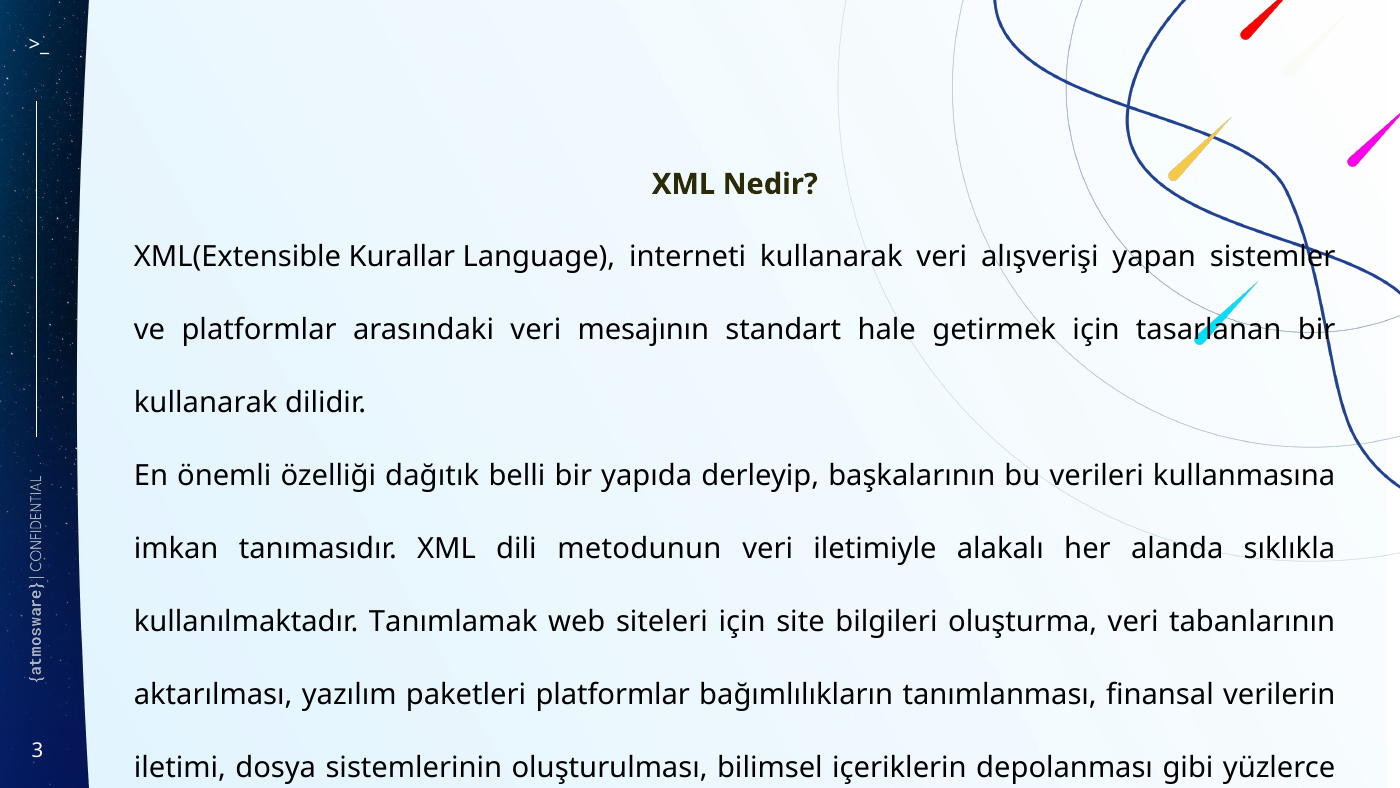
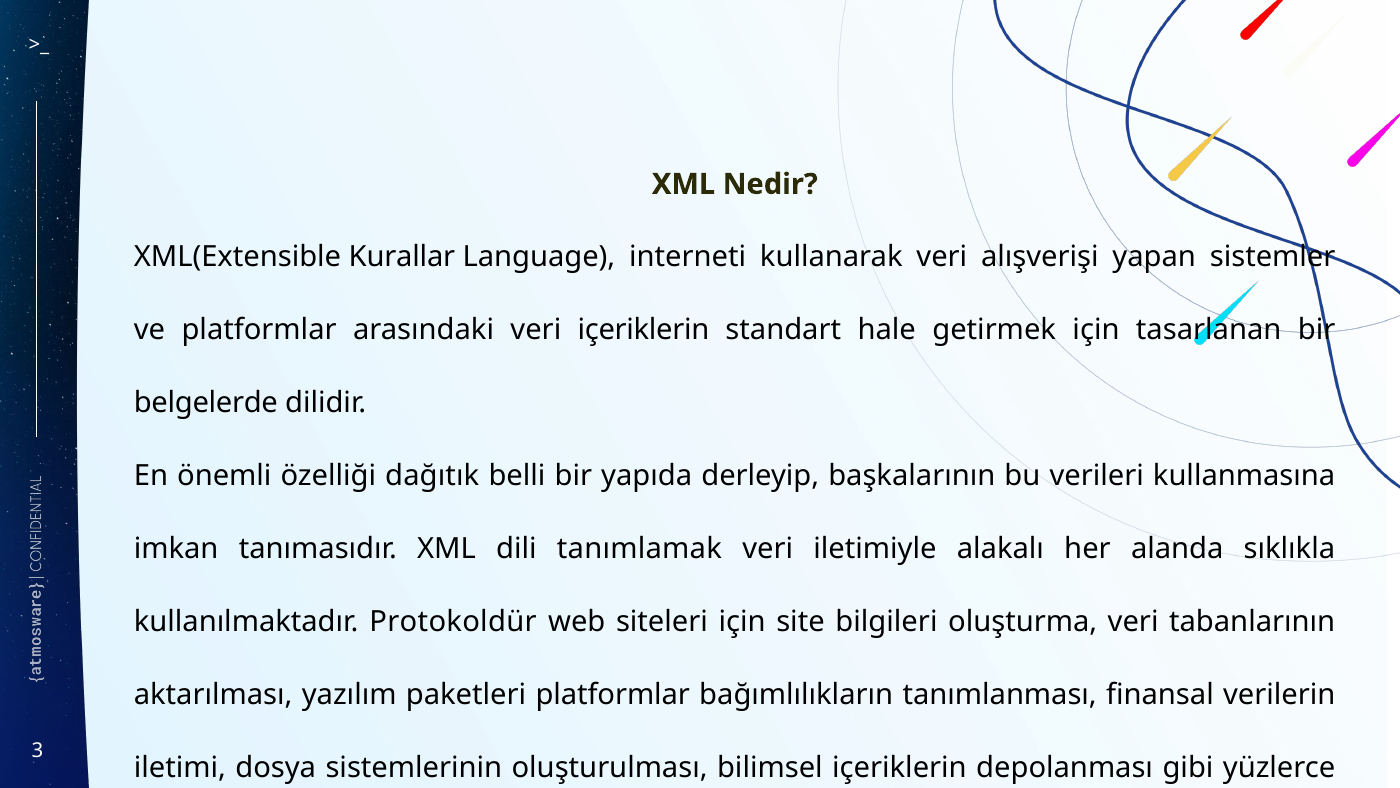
veri mesajının: mesajının -> içeriklerin (643, 330)
kullanarak: kullanarak -> belgelerde (206, 403)
metodunun: metodunun -> tanımlamak (639, 549)
Tanımlamak: Tanımlamak -> Protokoldür (453, 622)
